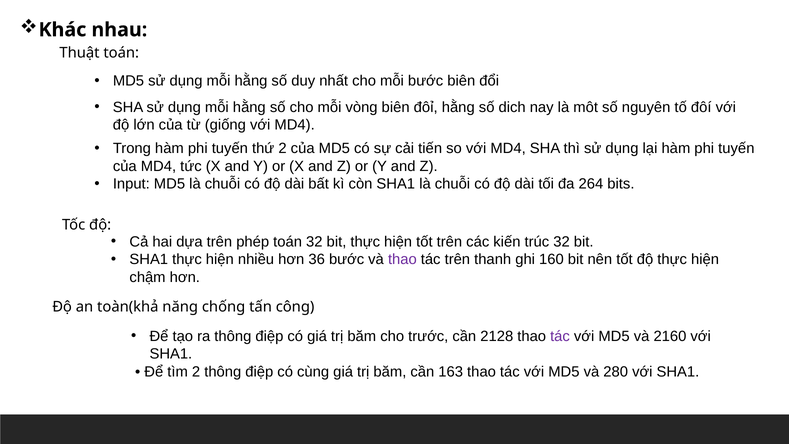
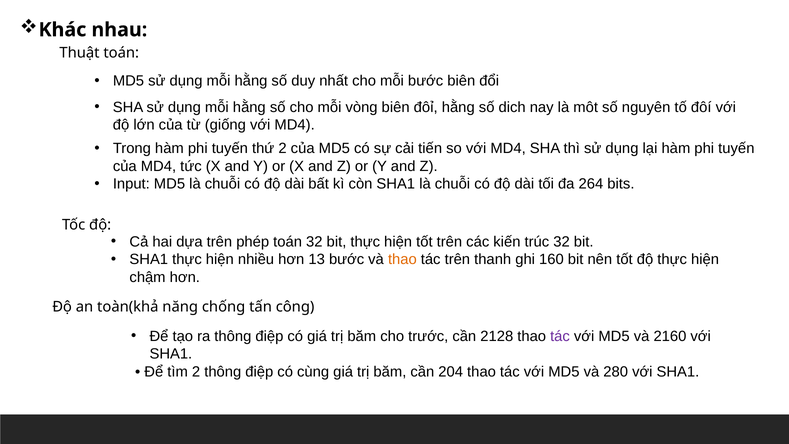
36: 36 -> 13 (317, 259)
thao colour: purple -> orange (402, 259)
163: 163 -> 204 (451, 372)
